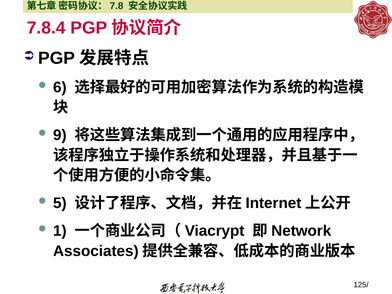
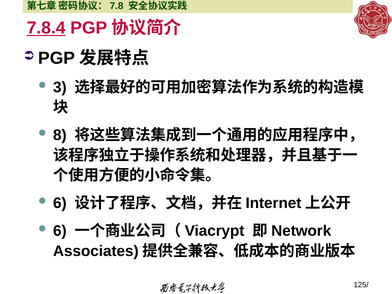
7.8.4 underline: none -> present (46, 28)
6: 6 -> 3 (60, 87)
9: 9 -> 8 (60, 135)
5: 5 -> 6 (60, 203)
1: 1 -> 6 (60, 231)
